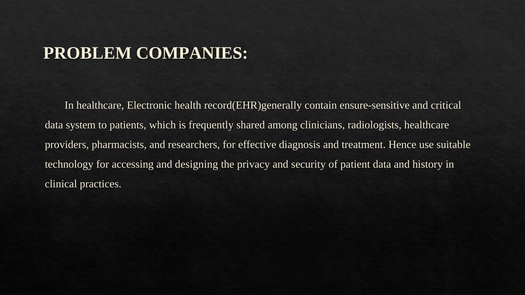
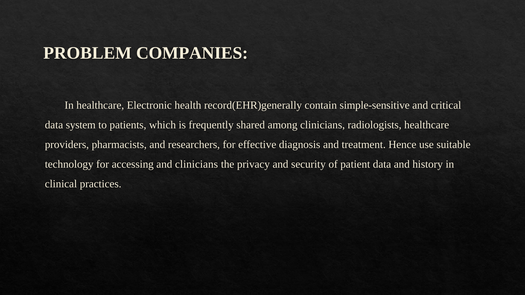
ensure-sensitive: ensure-sensitive -> simple-sensitive (375, 105)
and designing: designing -> clinicians (197, 164)
